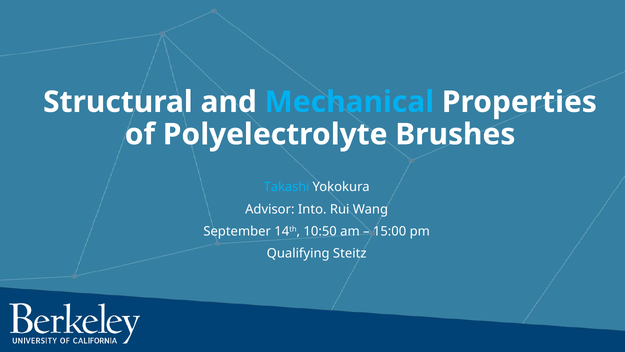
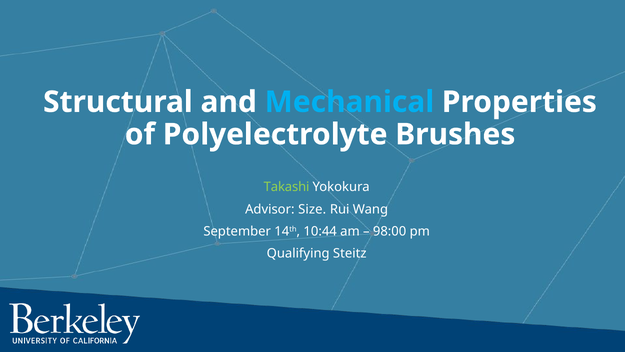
Takashi colour: light blue -> light green (287, 187)
Into: Into -> Size (312, 209)
10:50: 10:50 -> 10:44 (320, 231)
15:00: 15:00 -> 98:00 (390, 231)
